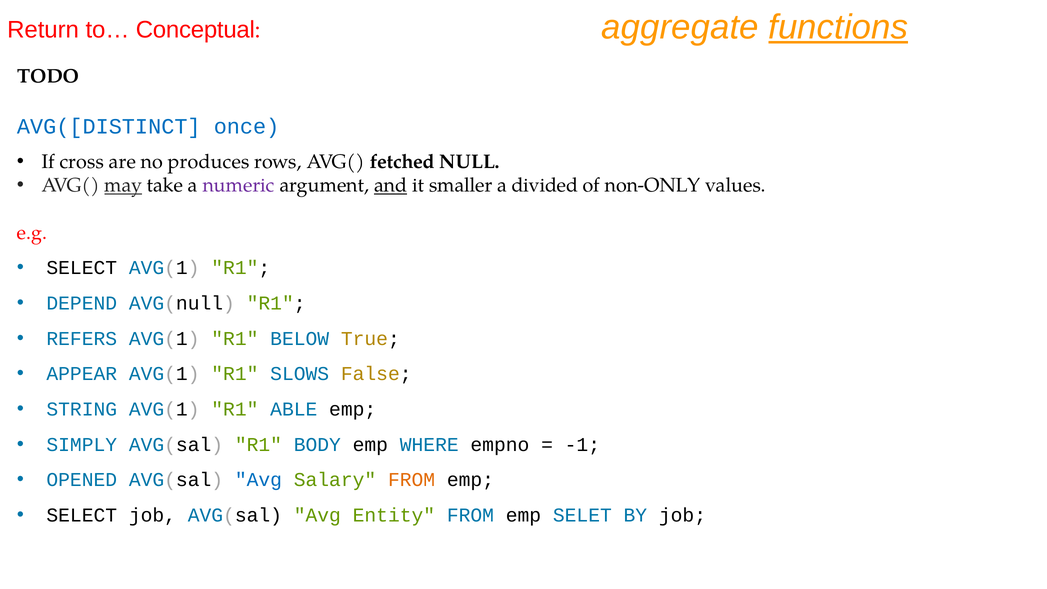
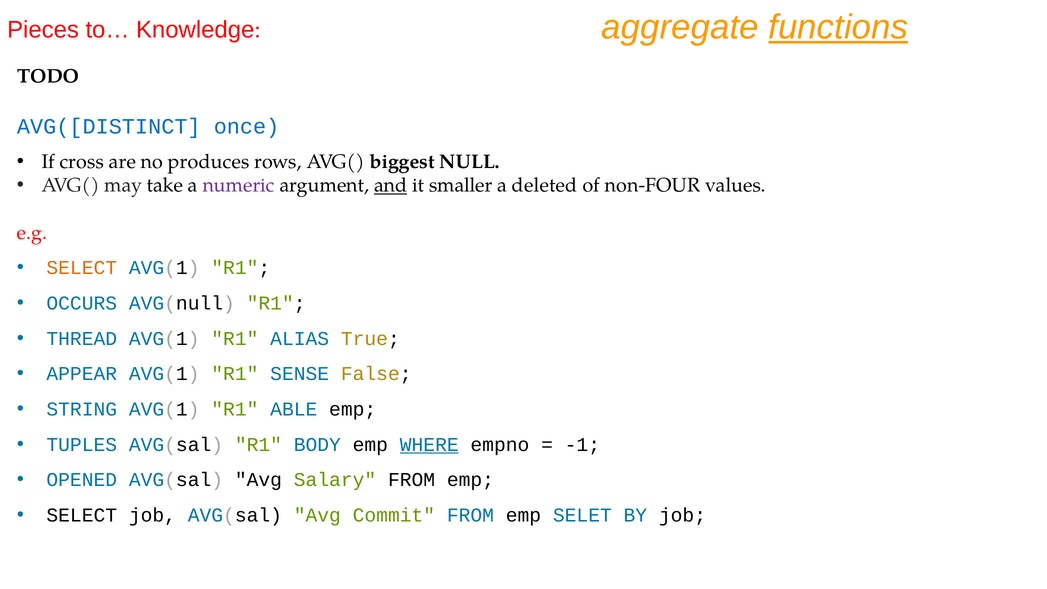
Return: Return -> Pieces (43, 30)
Conceptual: Conceptual -> Knowledge (195, 30)
fetched: fetched -> biggest (402, 162)
may underline: present -> none (123, 185)
divided: divided -> deleted (545, 185)
non-ONLY: non-ONLY -> non-FOUR (653, 185)
SELECT colour: black -> orange (82, 268)
DEPEND: DEPEND -> OCCURS (82, 303)
REFERS: REFERS -> THREAD (82, 339)
BELOW: BELOW -> ALIAS (300, 339)
SLOWS: SLOWS -> SENSE (300, 374)
SIMPLY: SIMPLY -> TUPLES (82, 445)
WHERE underline: none -> present (429, 445)
Avg colour: blue -> black (258, 480)
FROM colour: orange -> black (412, 480)
Entity: Entity -> Commit (394, 515)
